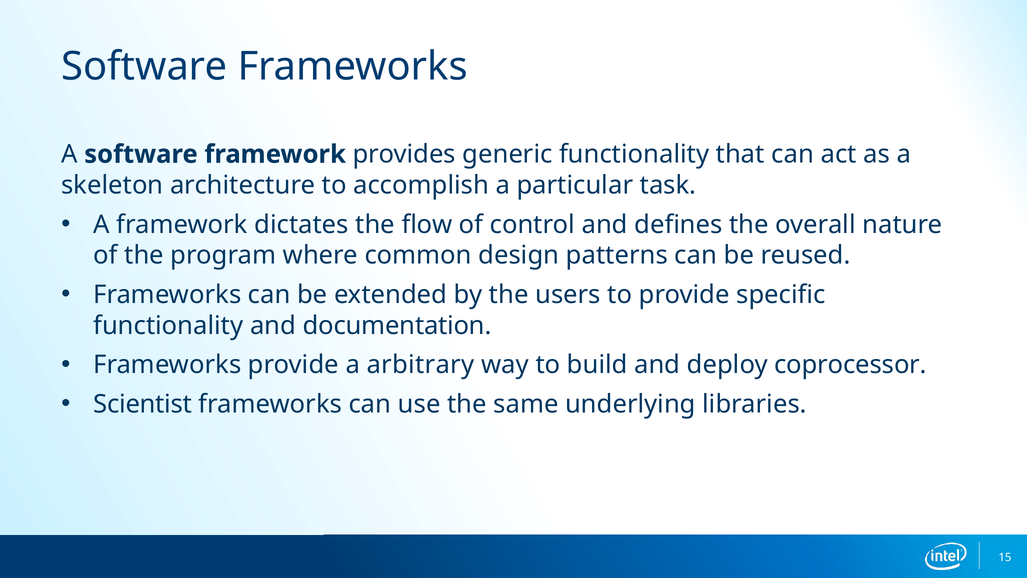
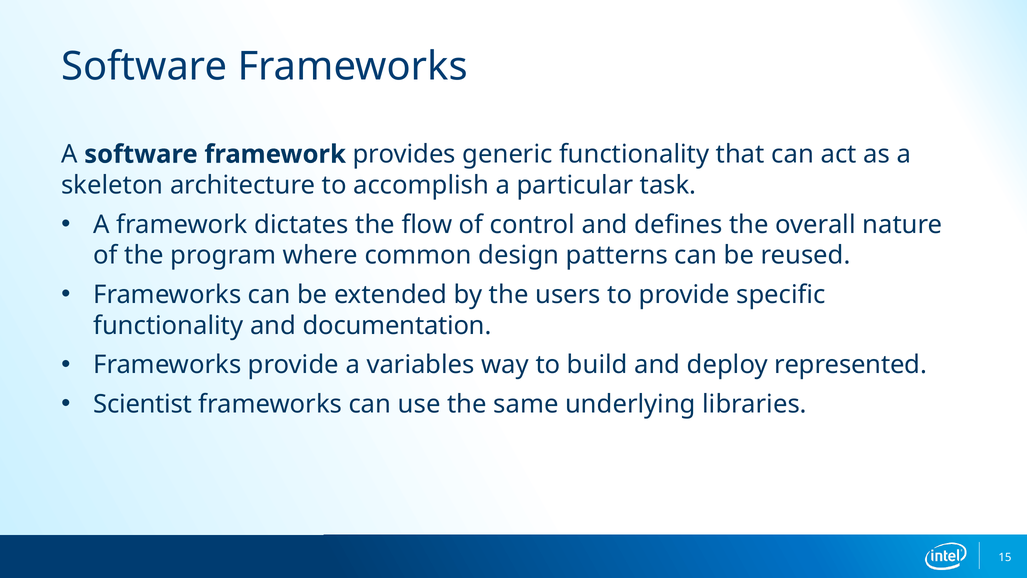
arbitrary: arbitrary -> variables (421, 365)
coprocessor: coprocessor -> represented (851, 365)
